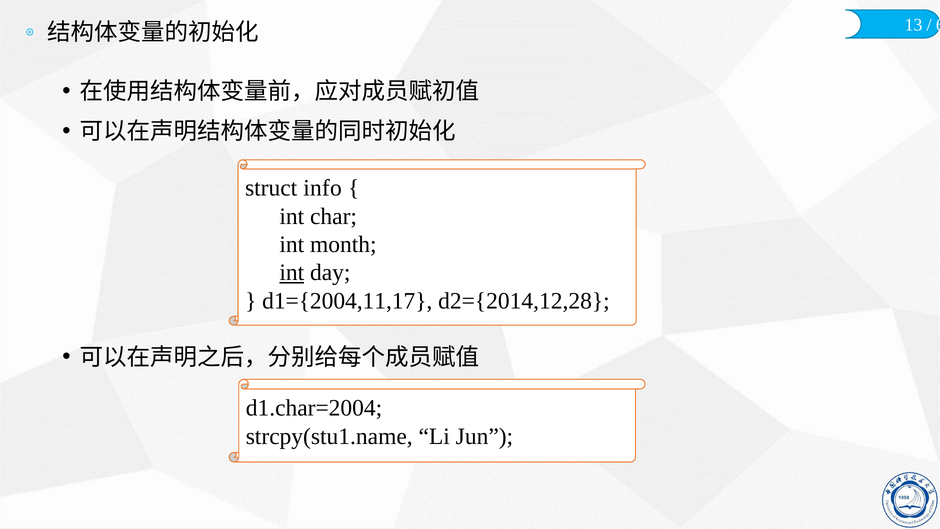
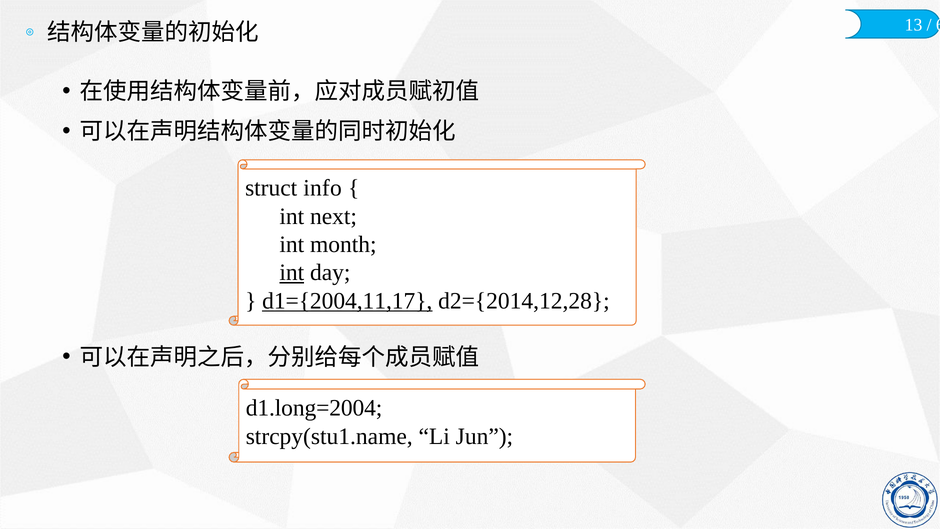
char: char -> next (334, 216)
d1={2004,11,17 underline: none -> present (347, 301)
d1.char=2004: d1.char=2004 -> d1.long=2004 (314, 408)
